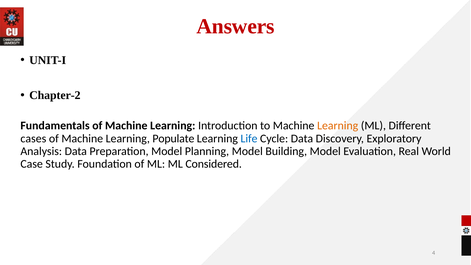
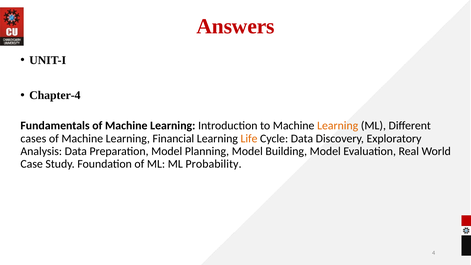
Chapter-2: Chapter-2 -> Chapter-4 (55, 95)
Populate: Populate -> Financial (173, 138)
Life colour: blue -> orange (249, 138)
Considered: Considered -> Probability (214, 164)
